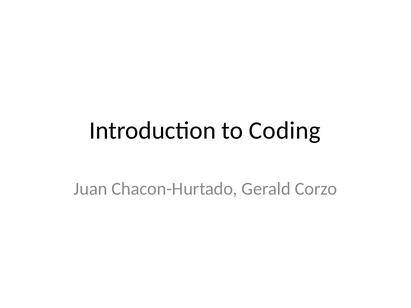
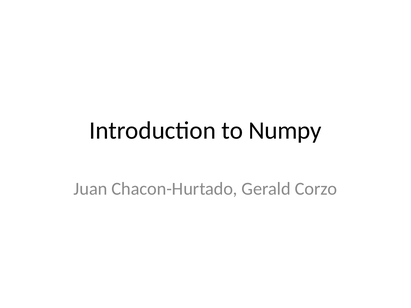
Coding: Coding -> Numpy (285, 131)
